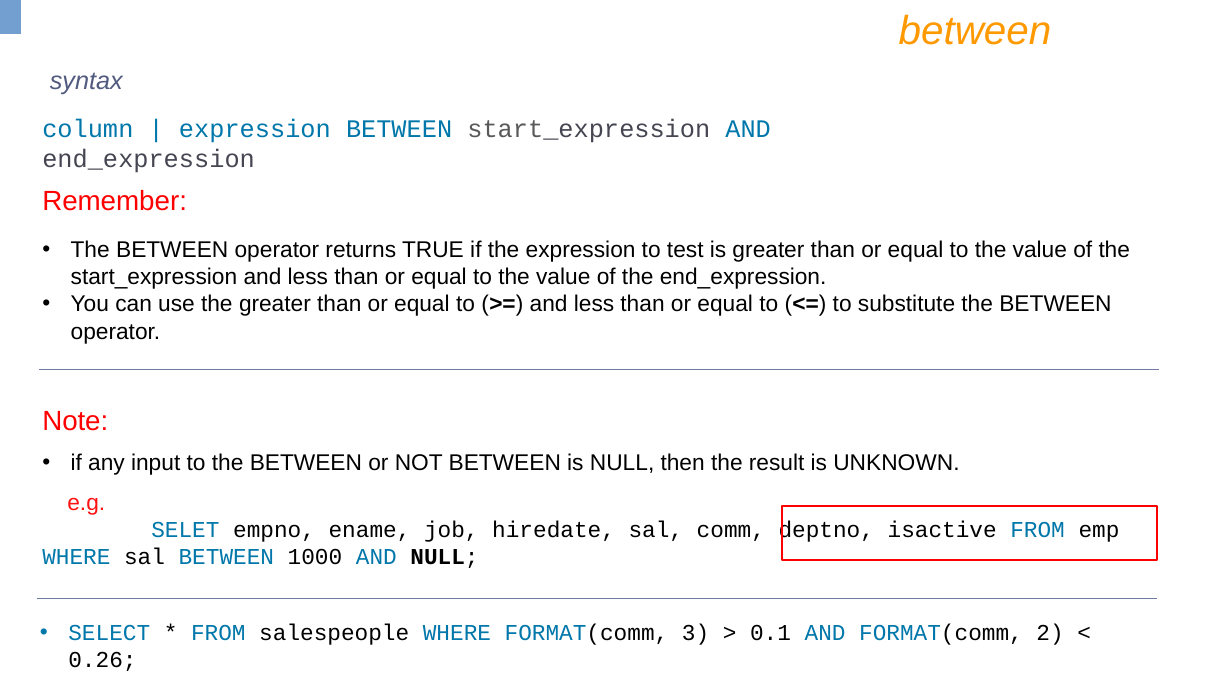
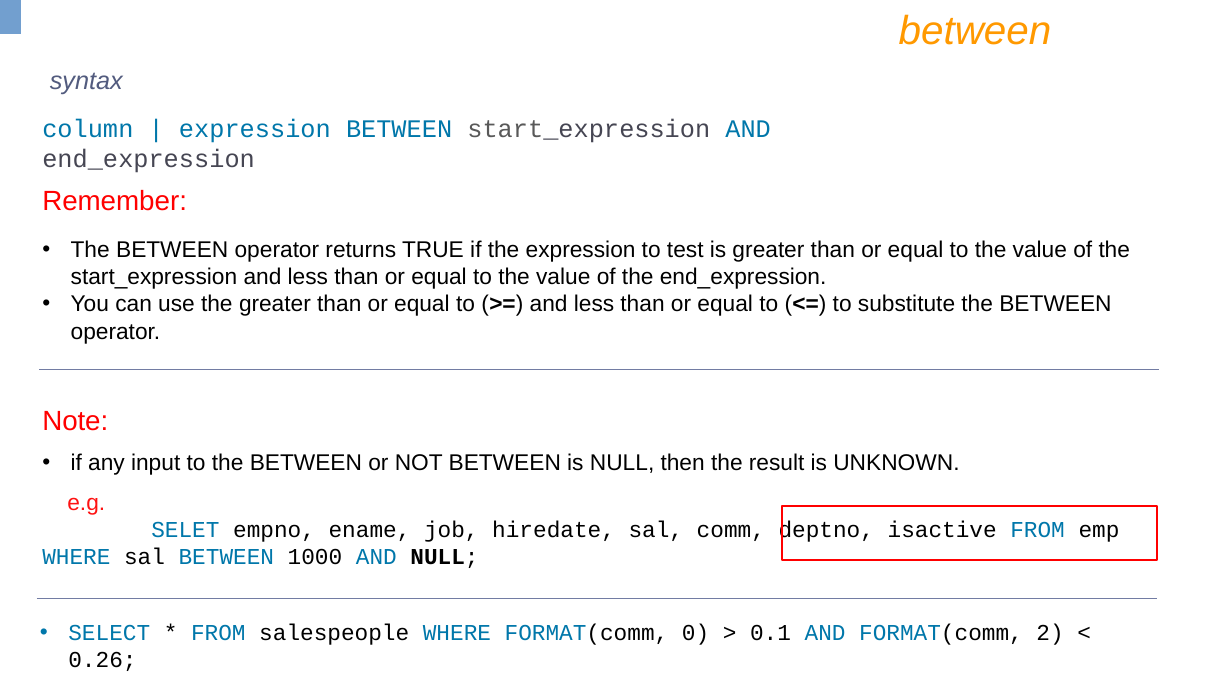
3: 3 -> 0 (696, 633)
